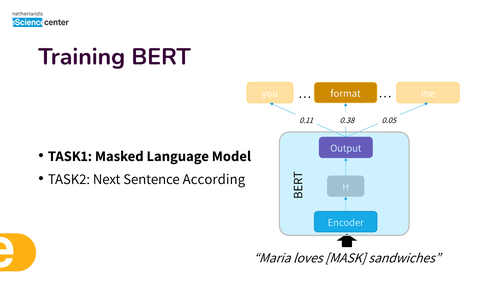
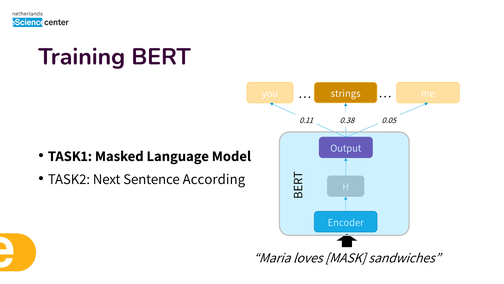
format: format -> strings (346, 93)
